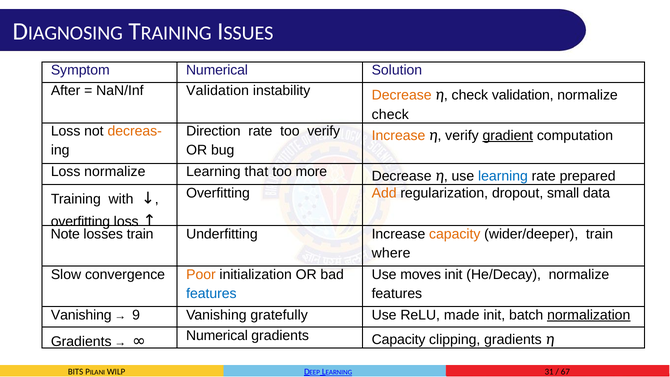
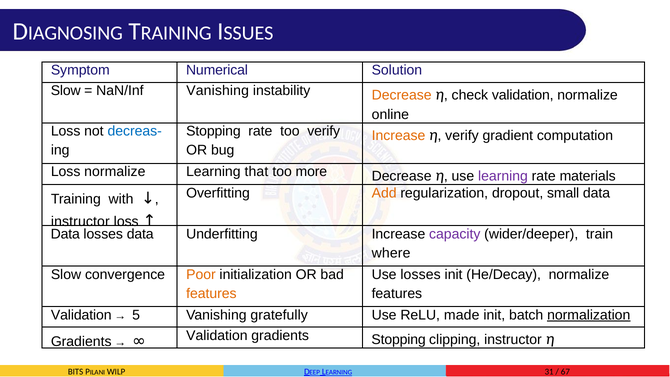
After: After -> Slow (66, 91)
NaN/Inf Validation: Validation -> Vanishing (218, 91)
check: check -> online (390, 115)
decreas- colour: orange -> blue (135, 131)
Direction: Direction -> Stopping (213, 131)
gradient underline: present -> none (508, 136)
learning colour: blue -> purple (503, 176)
prepared: prepared -> materials (588, 176)
overfitting: overfitting -> instructor (80, 222)
Note: Note -> Data (65, 234)
losses train: train -> data (140, 234)
capacity colour: orange -> purple (455, 234)
Use moves: moves -> losses (421, 274)
features colour: blue -> orange (211, 293)
Vanishing: Vanishing -> Validation (81, 315)
9: 9 -> 5 (136, 315)
Numerical: Numerical -> Validation (217, 335)
gradients Capacity: Capacity -> Stopping (399, 340)
clipping gradients: gradients -> instructor (513, 340)
